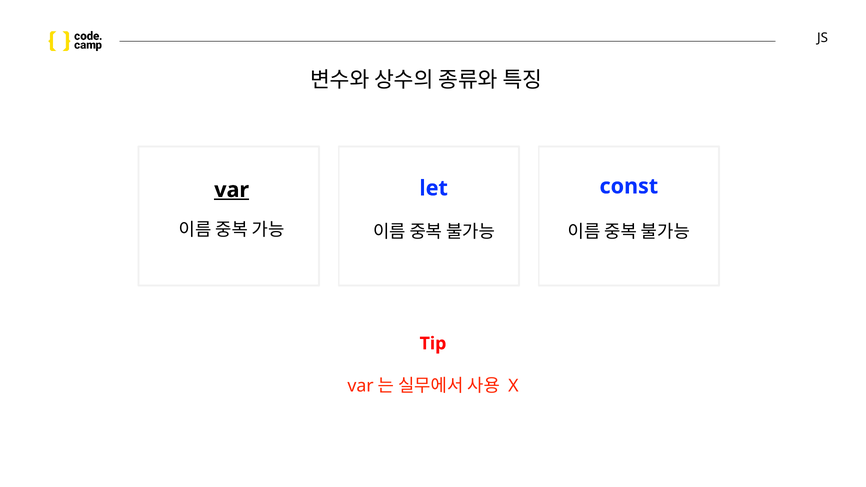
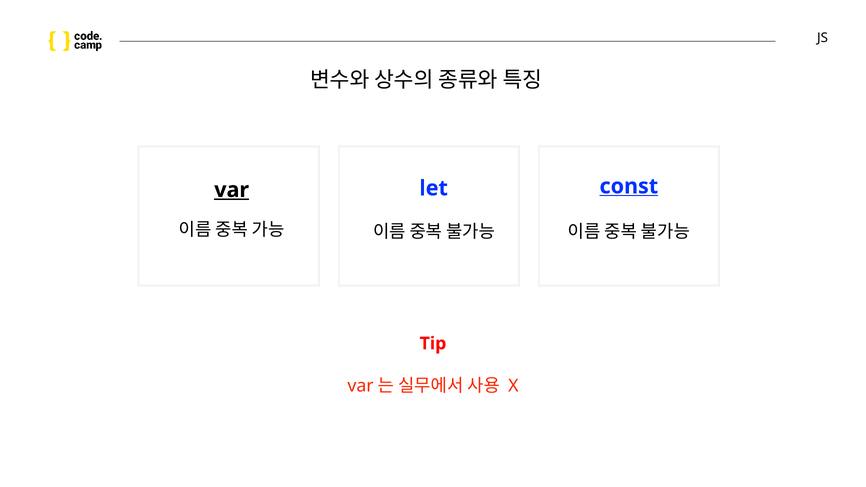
const underline: none -> present (629, 186)
